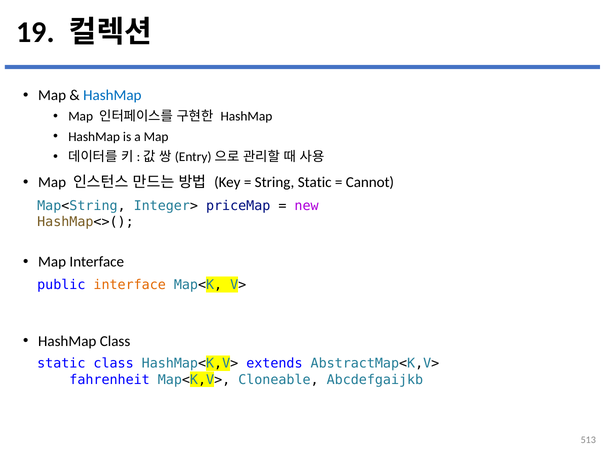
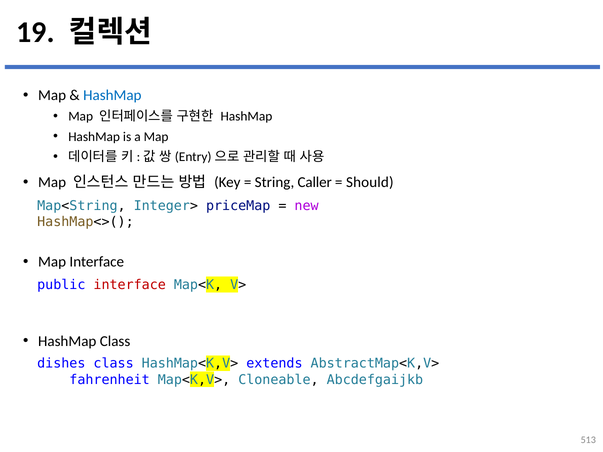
String Static: Static -> Caller (315, 183)
Cannot: Cannot -> Should (370, 183)
interface colour: orange -> red (130, 285)
static: static -> dishes (61, 364)
